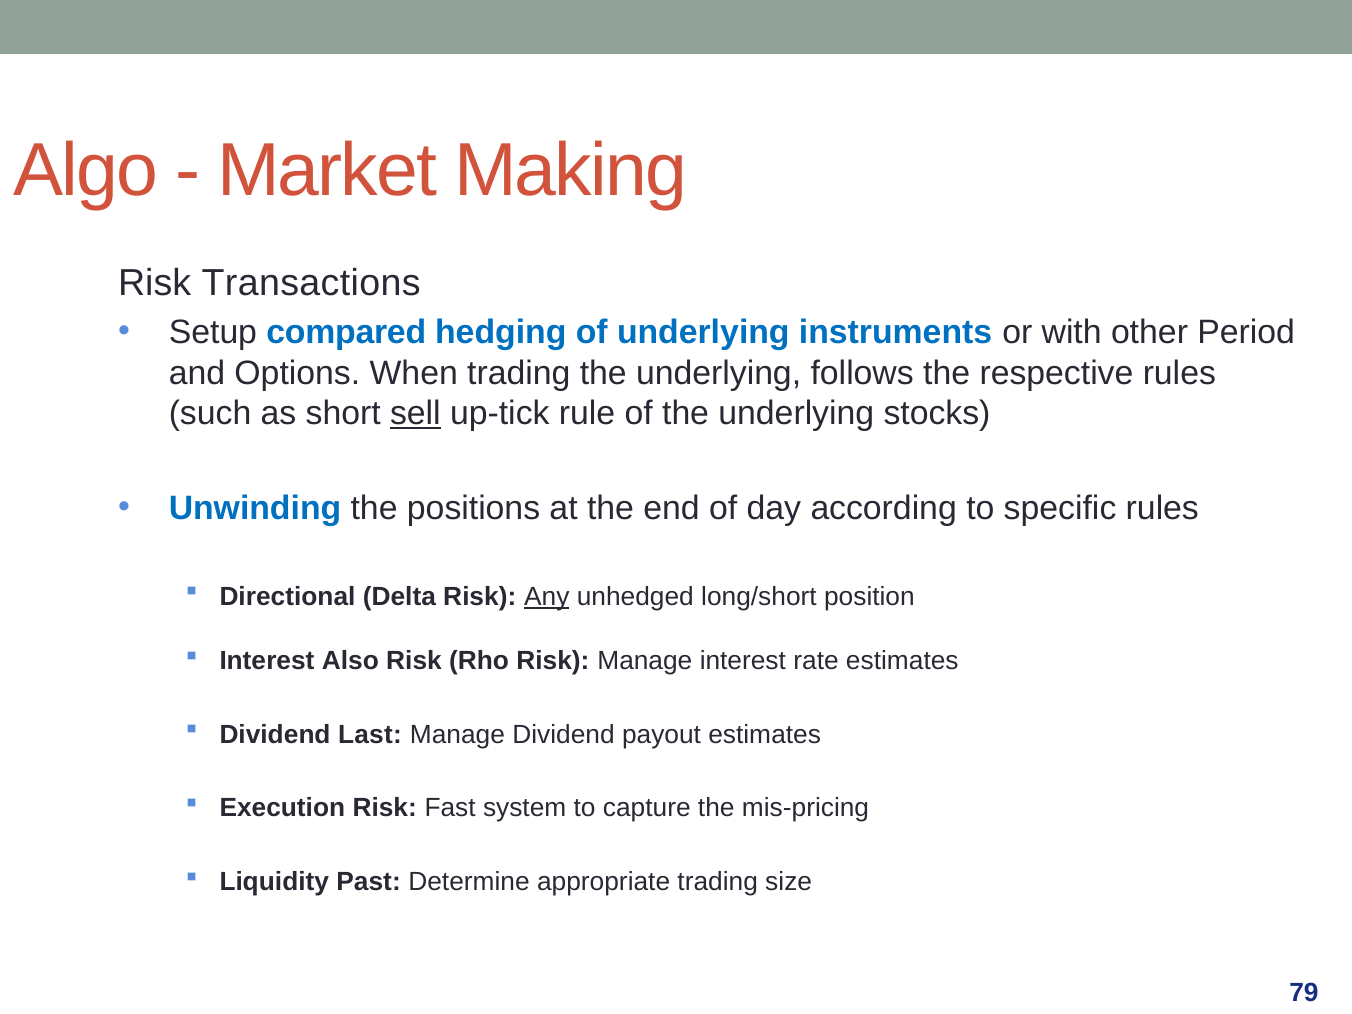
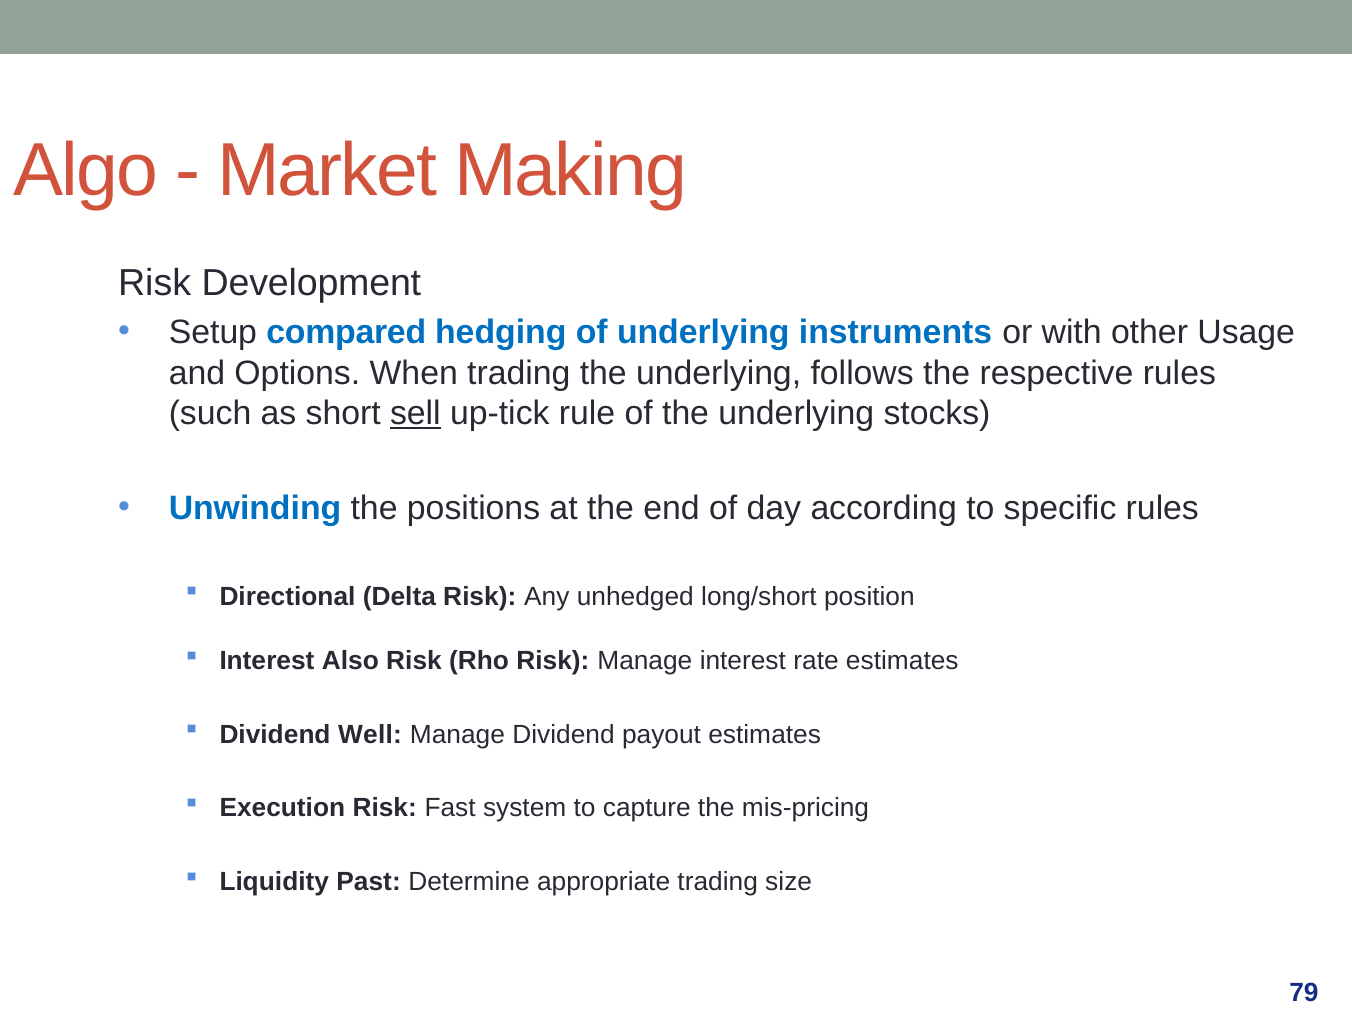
Transactions: Transactions -> Development (311, 283)
Period: Period -> Usage (1246, 333)
Any underline: present -> none (547, 596)
Last: Last -> Well (370, 735)
